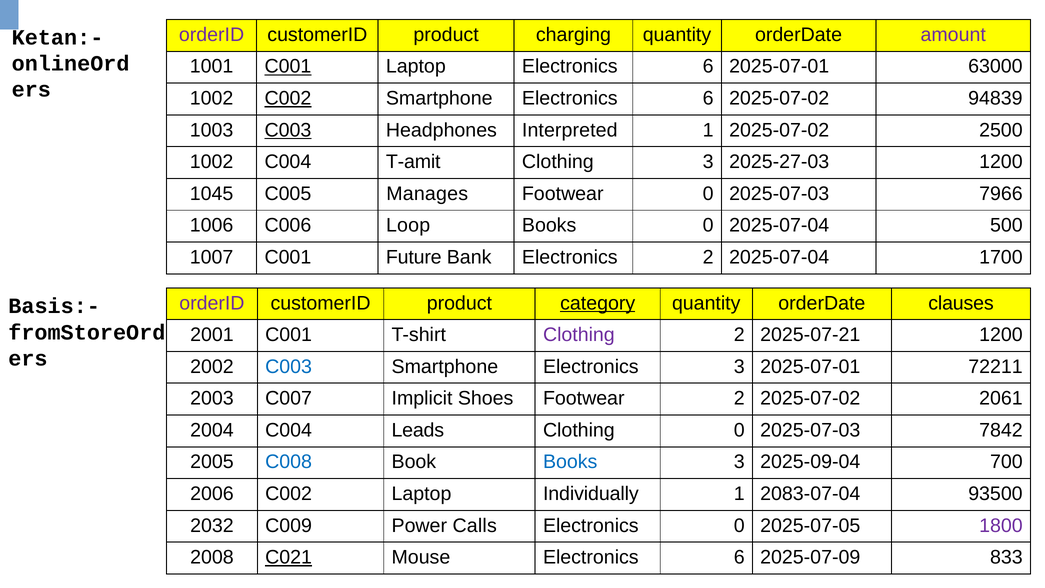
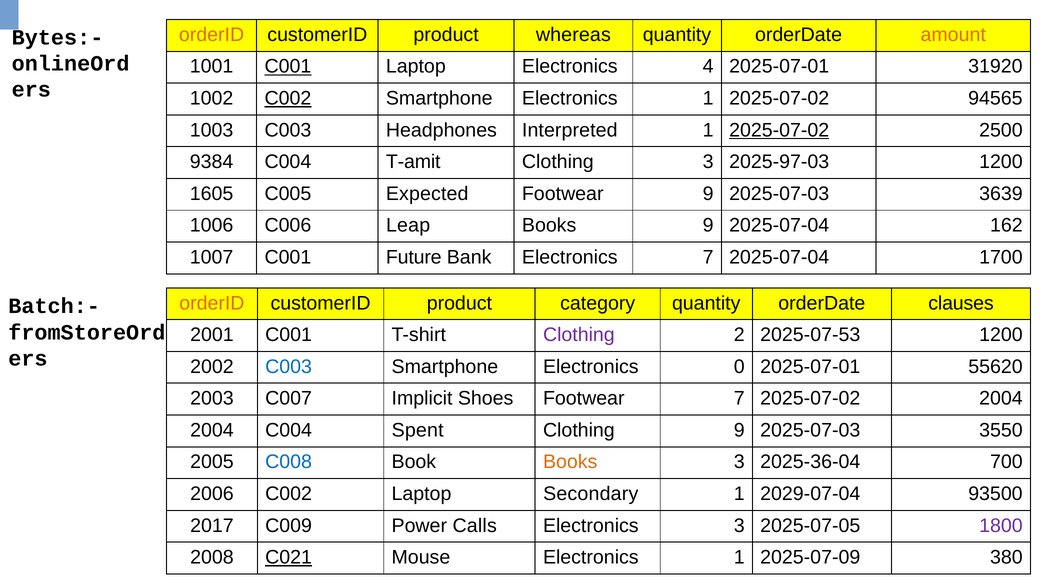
orderID colour: purple -> orange (212, 35)
charging: charging -> whereas (573, 35)
amount colour: purple -> orange (953, 35)
Ketan:-: Ketan:- -> Bytes:- (58, 37)
Laptop Electronics 6: 6 -> 4 (708, 67)
63000: 63000 -> 31920 (995, 67)
Smartphone Electronics 6: 6 -> 1 (708, 98)
94839: 94839 -> 94565 (995, 98)
C003 underline: present -> none (288, 130)
2025-07-02 underline: none -> present (779, 130)
1002: 1002 -> 9384 (212, 162)
2025-27-03: 2025-27-03 -> 2025-97-03 (779, 162)
1045: 1045 -> 1605 (212, 194)
Manages: Manages -> Expected (427, 194)
Footwear 0: 0 -> 9 (708, 194)
7966: 7966 -> 3639 (1001, 194)
Loop: Loop -> Leap (408, 225)
Books 0: 0 -> 9 (708, 225)
500: 500 -> 162 (1006, 225)
Electronics 2: 2 -> 7 (708, 257)
orderID colour: purple -> orange (212, 303)
category underline: present -> none (598, 303)
Basis:-: Basis:- -> Batch:- (54, 306)
2025-07-21: 2025-07-21 -> 2025-07-53 (810, 335)
Electronics 3: 3 -> 0 (739, 367)
72211: 72211 -> 55620 (995, 367)
Footwear 2: 2 -> 7 (739, 398)
2025-07-02 2061: 2061 -> 2004 (1001, 398)
Leads: Leads -> Spent (418, 430)
Clothing 0: 0 -> 9 (739, 430)
7842: 7842 -> 3550 (1001, 430)
Books colour: blue -> orange (570, 462)
2025-09-04: 2025-09-04 -> 2025-36-04 (810, 462)
Individually: Individually -> Secondary (591, 494)
2083-07-04: 2083-07-04 -> 2029-07-04 (810, 494)
2032: 2032 -> 2017 (212, 525)
Electronics 0: 0 -> 3 (739, 525)
Mouse Electronics 6: 6 -> 1 (739, 557)
833: 833 -> 380 (1006, 557)
